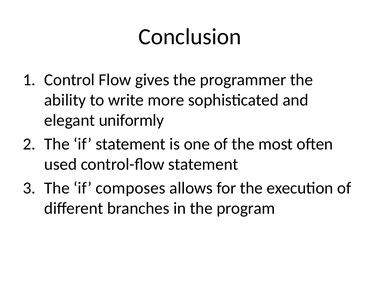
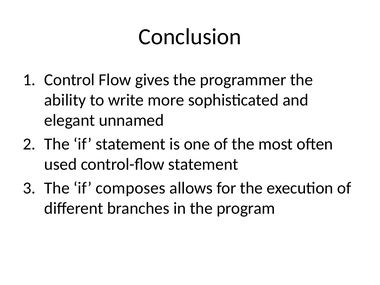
uniformly: uniformly -> unnamed (131, 120)
